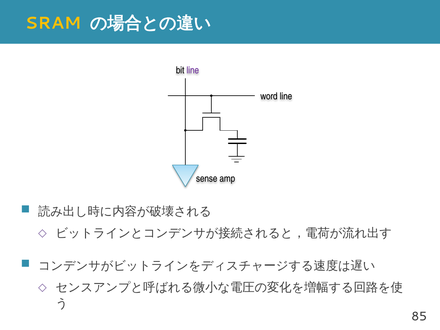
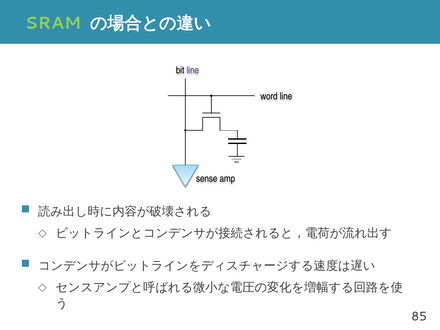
SRAM colour: yellow -> light green (53, 23)
